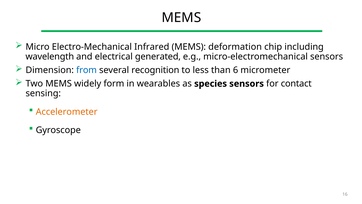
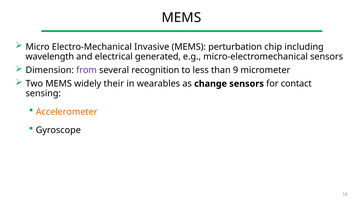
Infrared: Infrared -> Invasive (152, 47)
deformation: deformation -> perturbation (235, 47)
from colour: blue -> purple (87, 70)
6: 6 -> 9 (236, 70)
form: form -> their (114, 84)
species: species -> change (211, 84)
